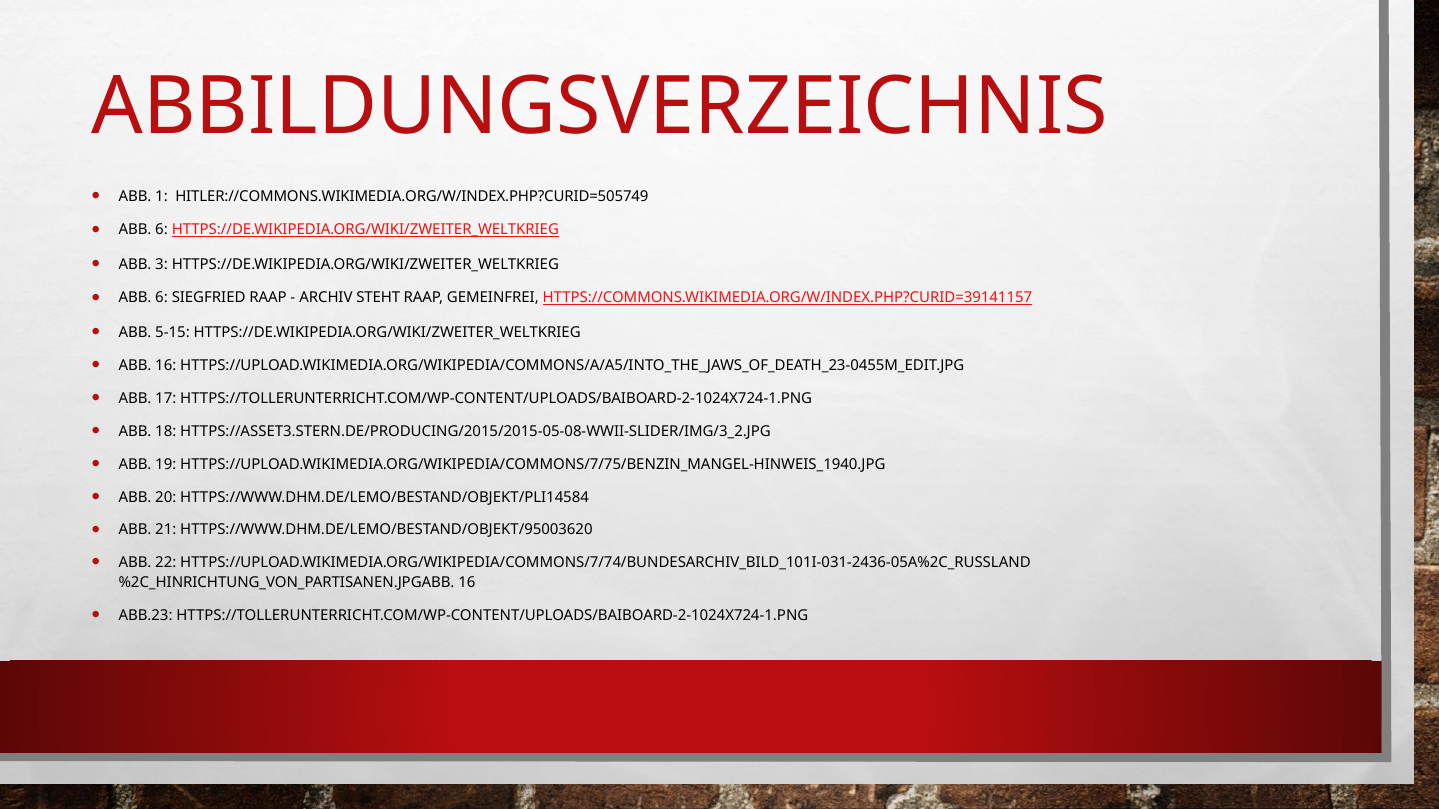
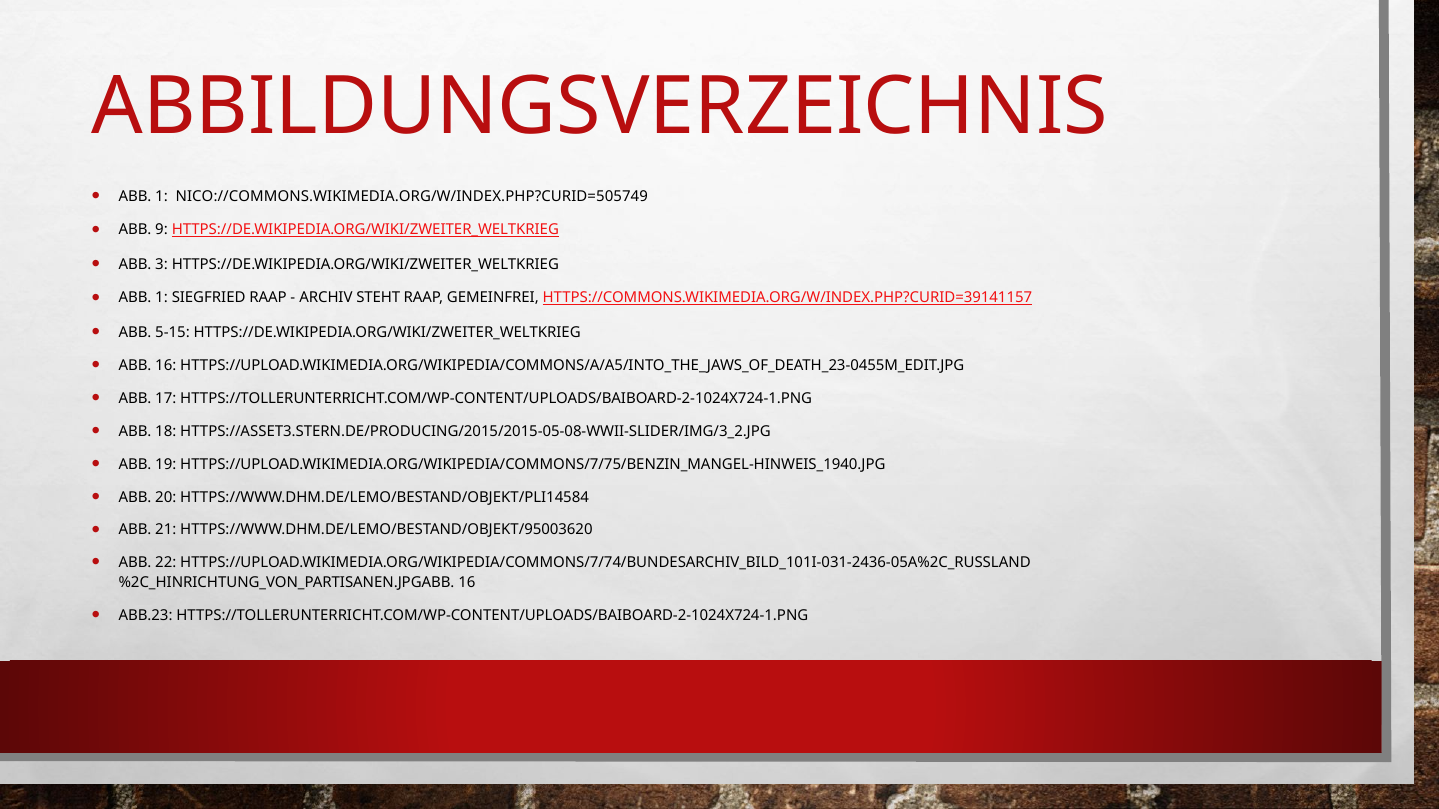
HITLER://COMMONS.WIKIMEDIA.ORG/W/INDEX.PHP?CURID=505749: HITLER://COMMONS.WIKIMEDIA.ORG/W/INDEX.PHP?CURID=505749 -> NICO://COMMONS.WIKIMEDIA.ORG/W/INDEX.PHP?CURID=505749 (412, 196)
6: 6 -> 9 (162, 229)
6: 6 -> 1 (162, 298)
